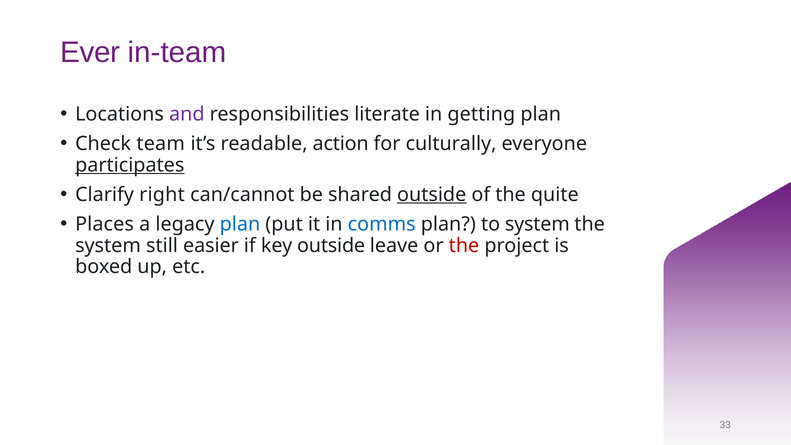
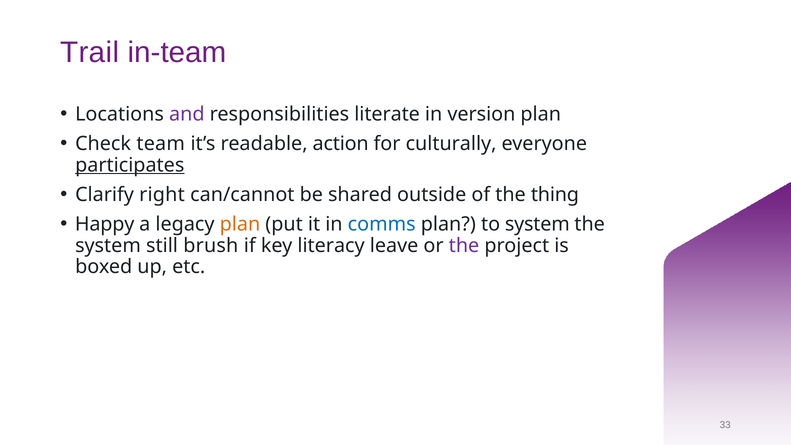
Ever: Ever -> Trail (90, 53)
getting: getting -> version (481, 114)
outside underline: present -> none (432, 195)
quite: quite -> thing (555, 195)
Places: Places -> Happy (105, 224)
plan colour: blue -> orange (240, 224)
easier: easier -> brush (211, 245)
key outside: outside -> literacy (331, 245)
the colour: red -> purple (464, 245)
